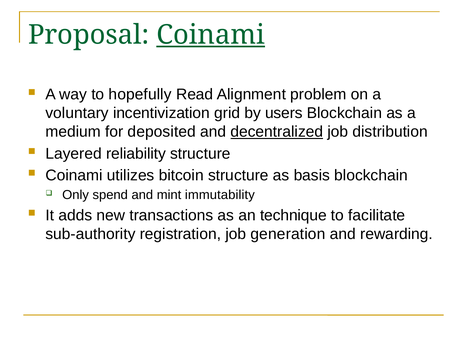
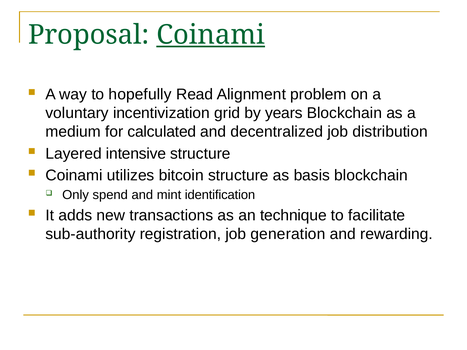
users: users -> years (284, 113)
deposited: deposited -> calculated (162, 132)
decentralized underline: present -> none (277, 132)
reliability: reliability -> intensive (136, 154)
immutability: immutability -> identification (220, 195)
